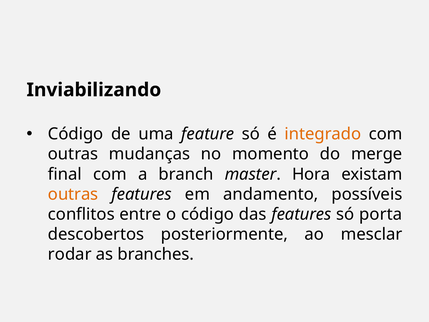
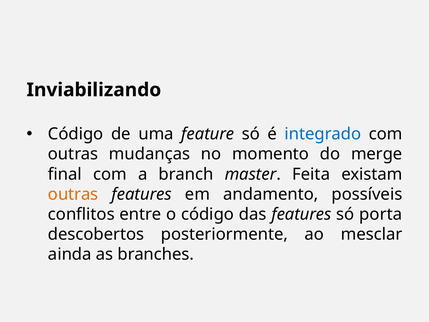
integrado colour: orange -> blue (323, 134)
Hora: Hora -> Feita (311, 174)
rodar: rodar -> ainda (70, 254)
